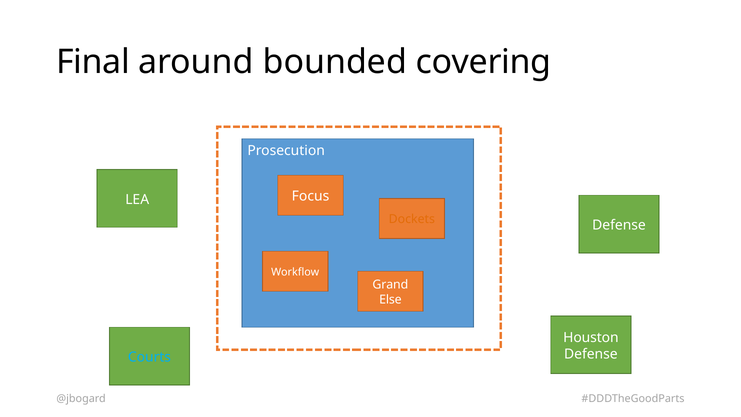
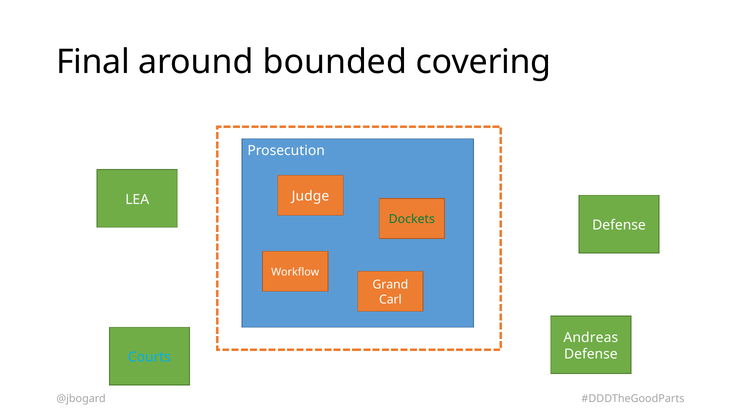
Focus: Focus -> Judge (311, 196)
Dockets colour: orange -> green (412, 219)
Else: Else -> Carl (390, 299)
Houston: Houston -> Andreas (591, 337)
